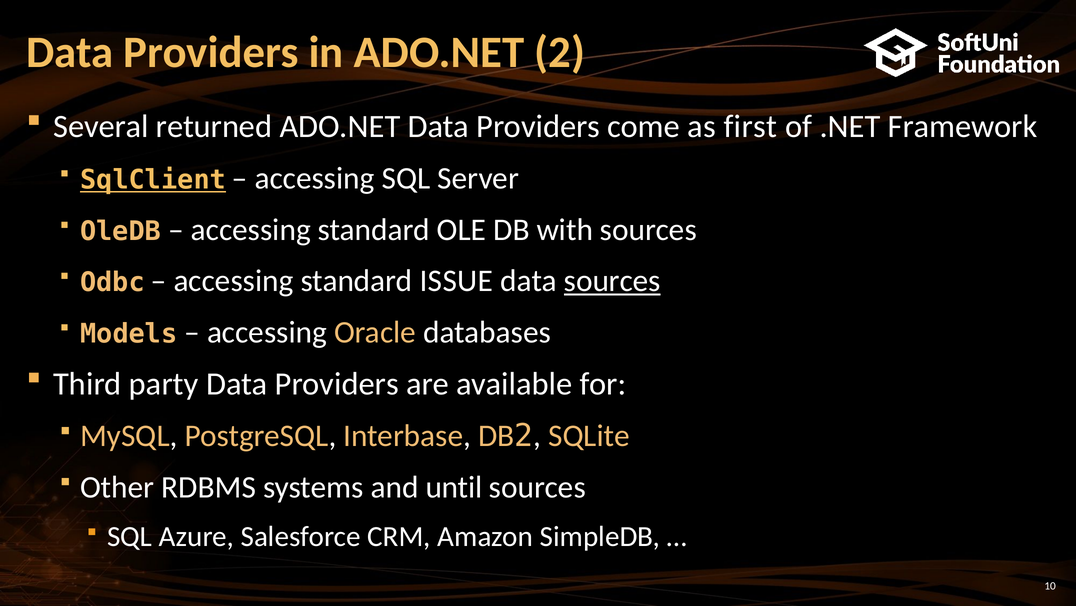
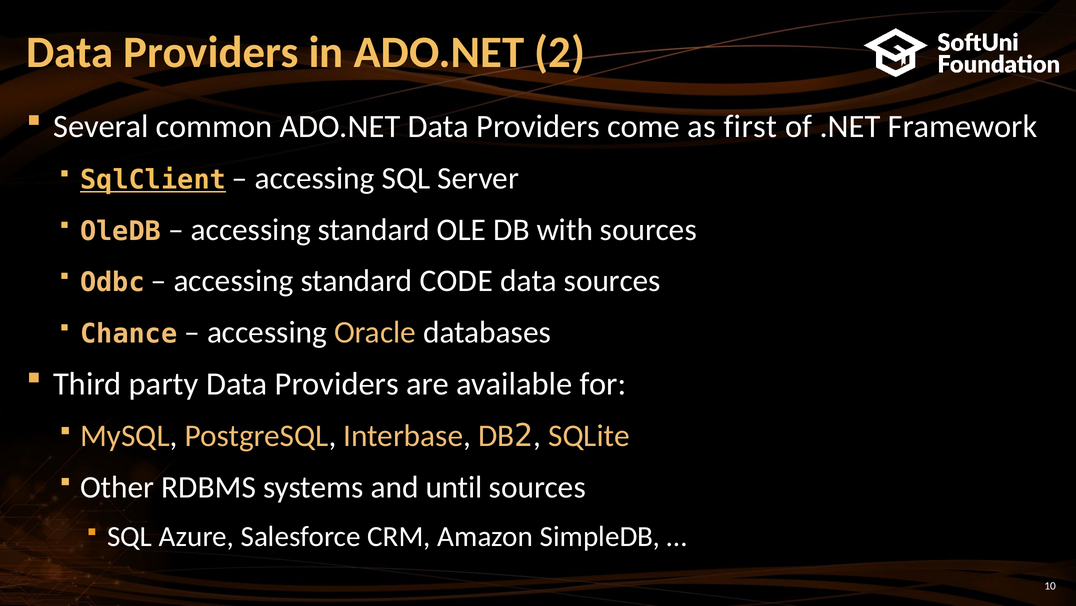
returned: returned -> common (214, 127)
ISSUE: ISSUE -> CODE (456, 281)
sources underline: present -> none (612, 281)
Models: Models -> Chance (129, 333)
